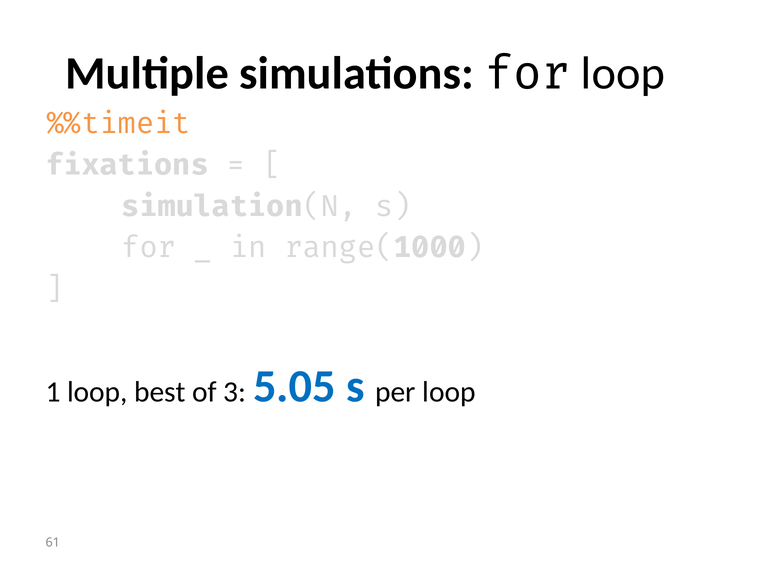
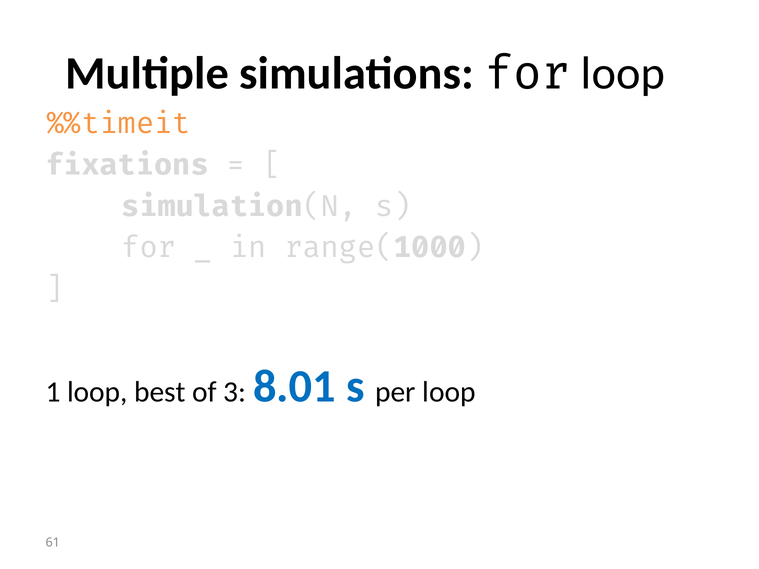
5.05: 5.05 -> 8.01 (294, 387)
